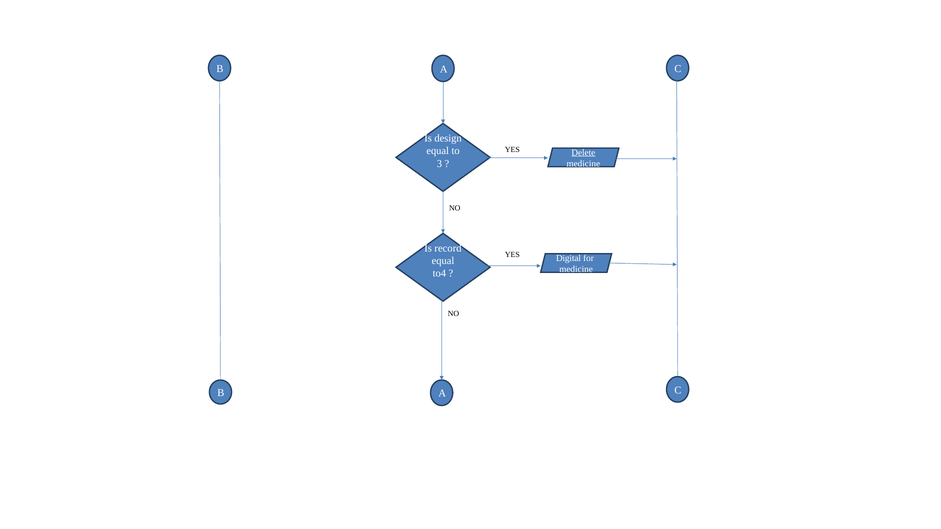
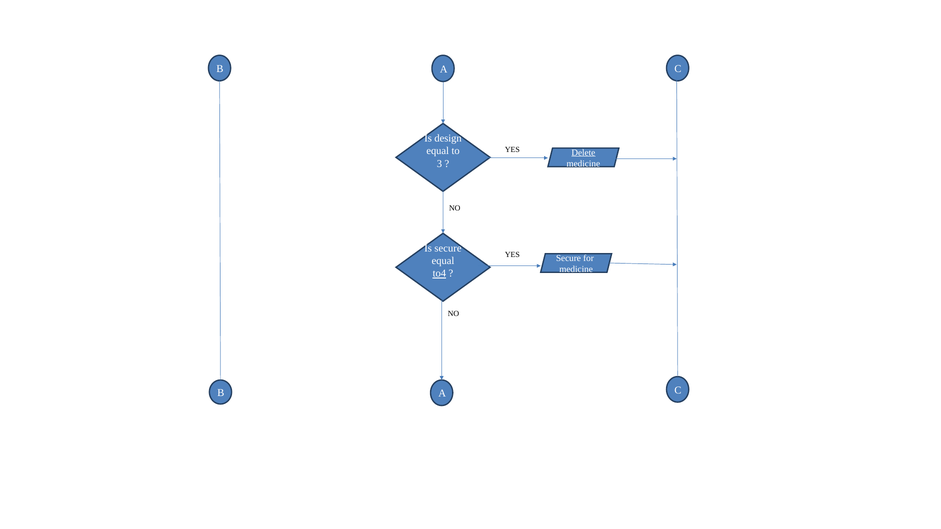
Is record: record -> secure (448, 249)
Digital: Digital -> Secure (568, 258)
to4 underline: none -> present (439, 274)
